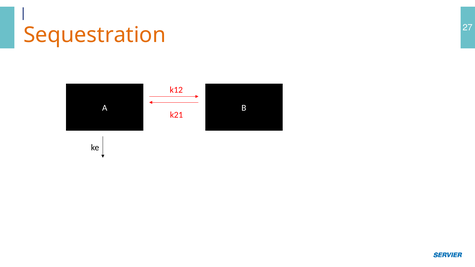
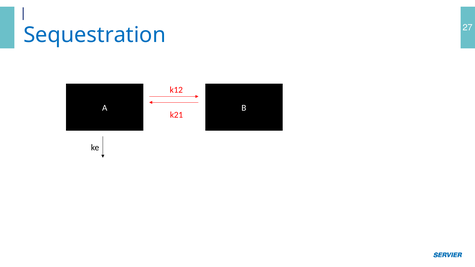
Sequestration colour: orange -> blue (95, 35)
